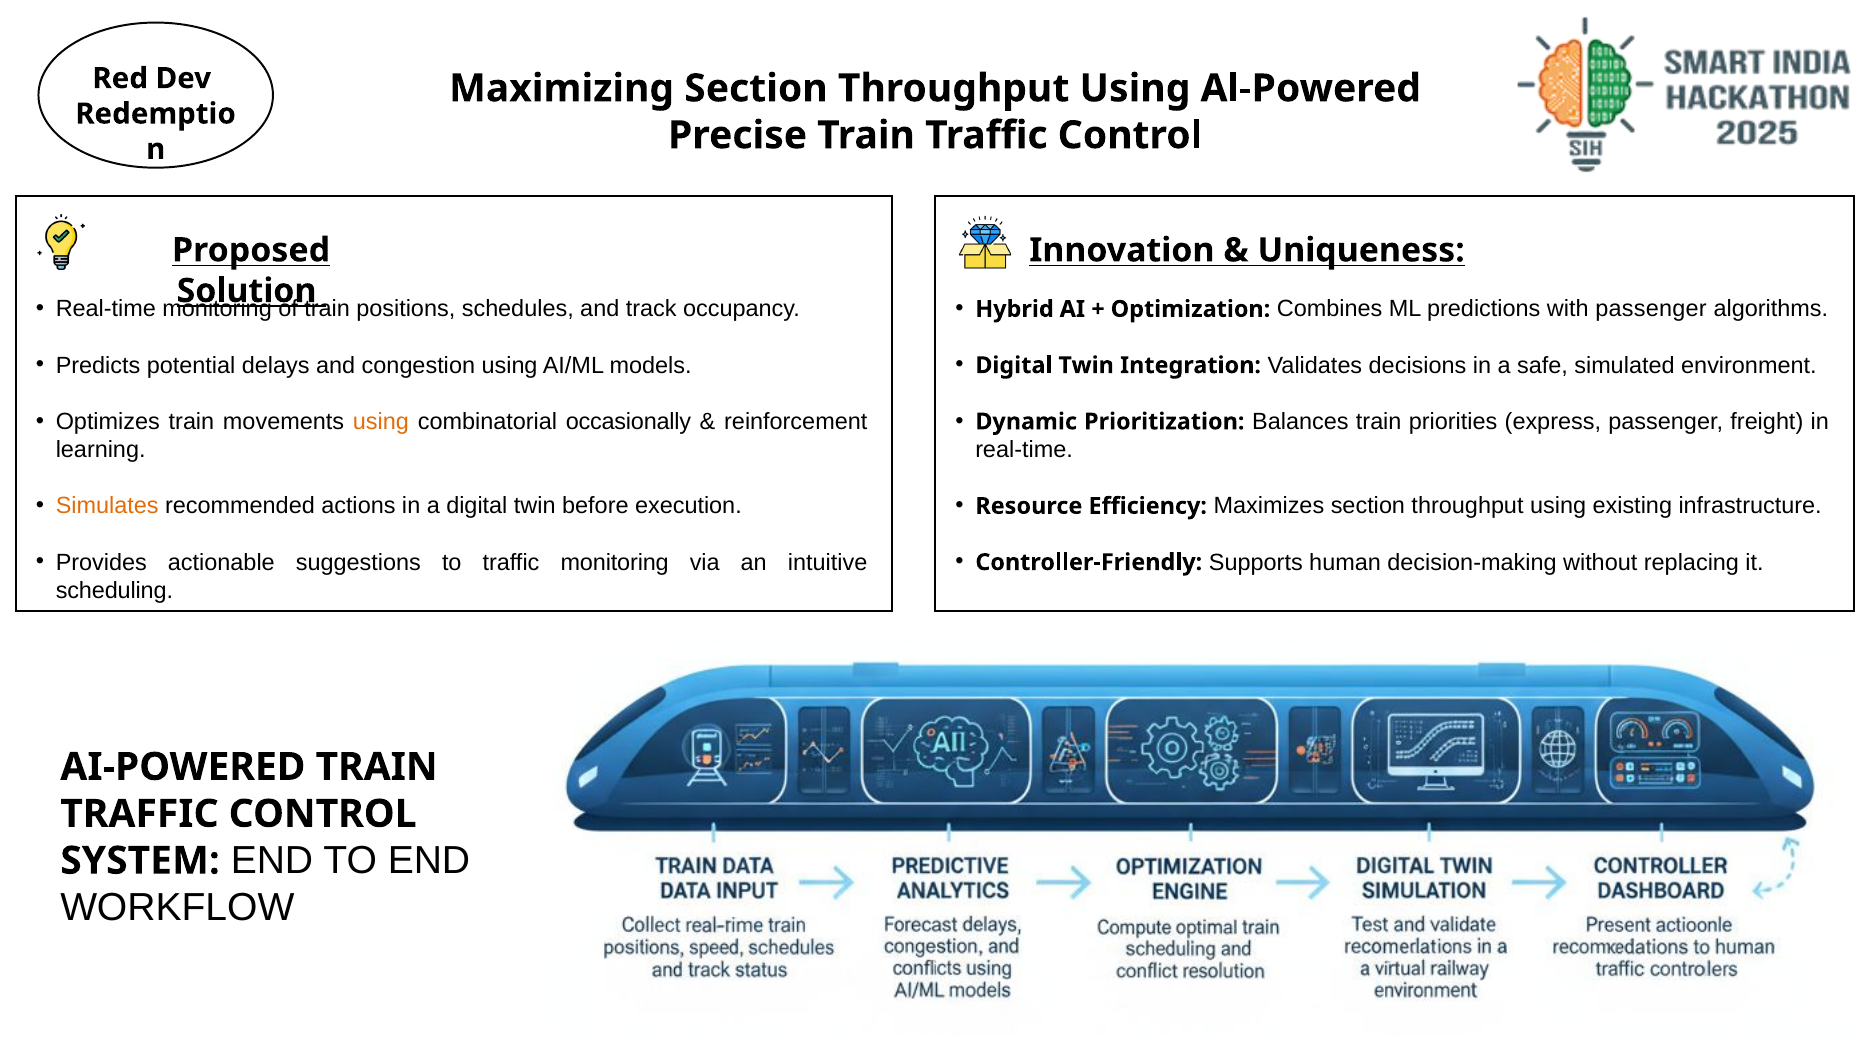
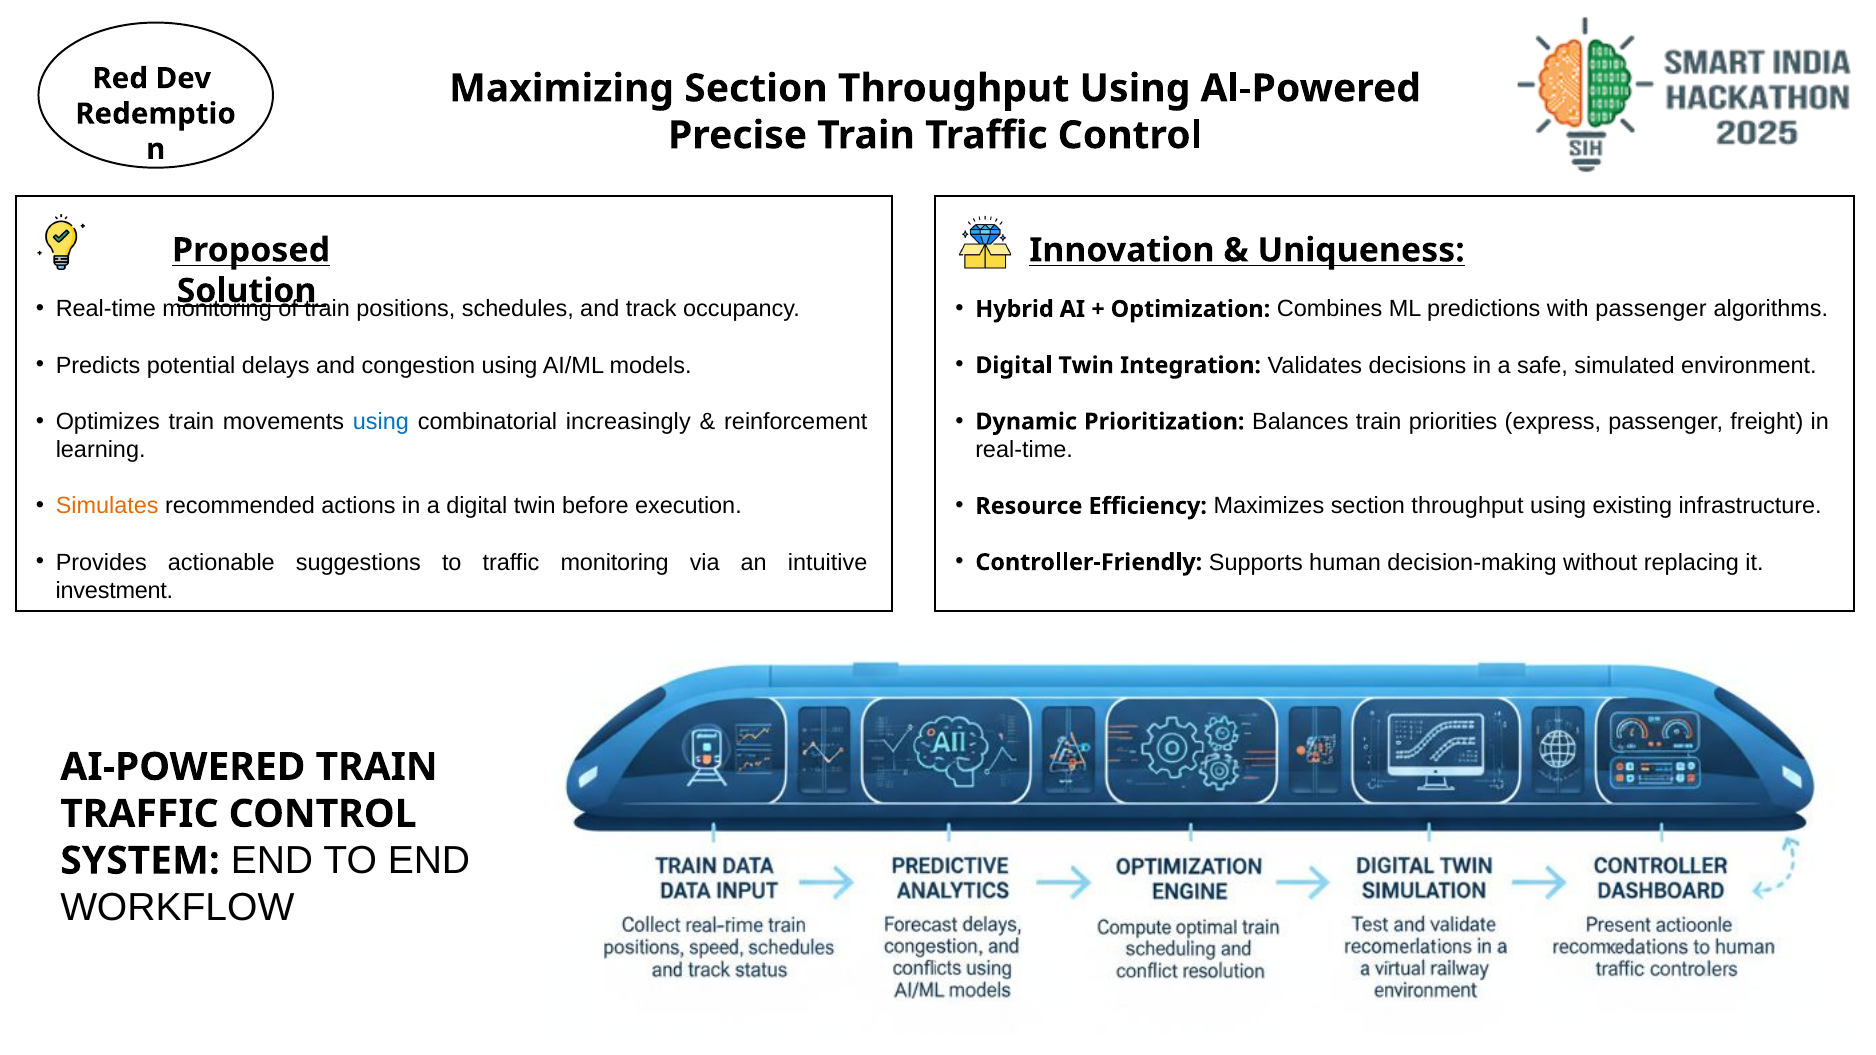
using colour: orange -> blue (381, 422)
occasionally: occasionally -> increasingly (628, 422)
scheduling: scheduling -> investment (114, 591)
